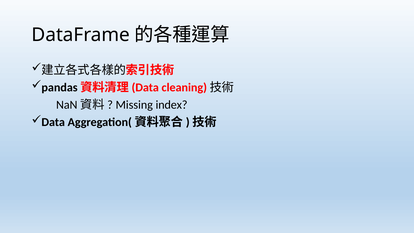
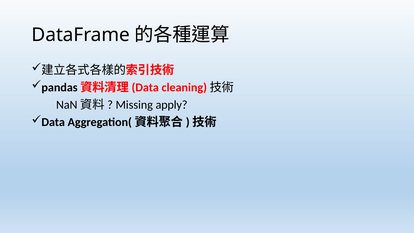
index: index -> apply (172, 105)
